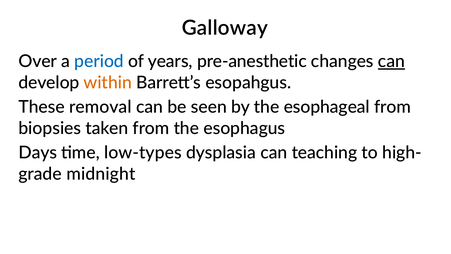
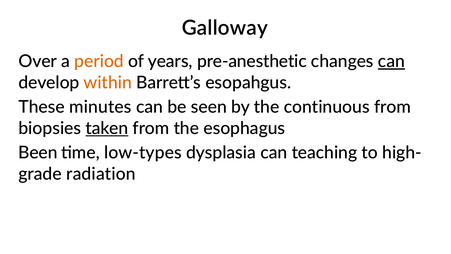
period colour: blue -> orange (99, 61)
removal: removal -> minutes (100, 107)
esophageal: esophageal -> continuous (327, 107)
taken underline: none -> present (107, 128)
Days: Days -> Been (38, 153)
midnight: midnight -> radiation (101, 174)
